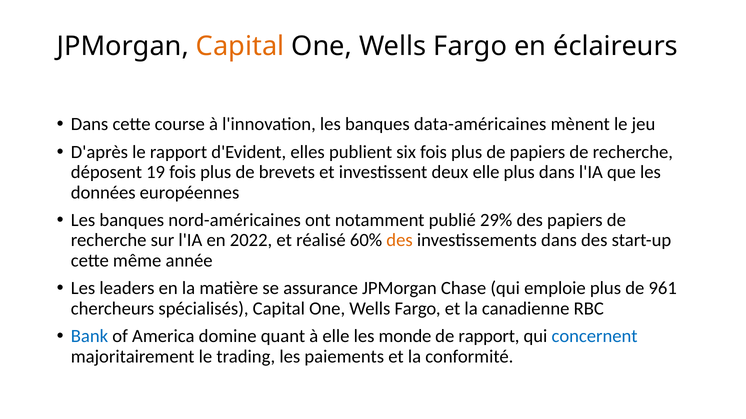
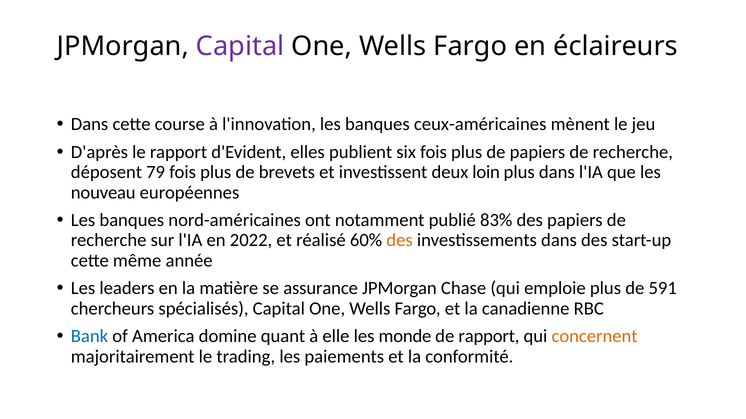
Capital colour: orange -> purple (240, 46)
data-américaines: data-américaines -> ceux-américaines (480, 124)
19: 19 -> 79 (156, 173)
deux elle: elle -> loin (486, 173)
données: données -> nouveau (103, 193)
29%: 29% -> 83% (496, 221)
961: 961 -> 591 (663, 289)
concernent colour: blue -> orange (595, 337)
